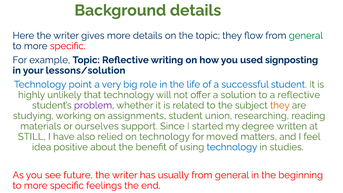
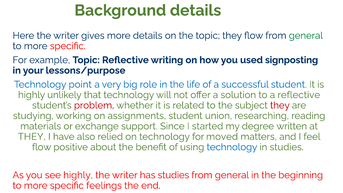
lessons/solution: lessons/solution -> lessons/purpose (86, 70)
problem colour: purple -> red (94, 105)
they colour: orange -> red (280, 105)
ourselves: ourselves -> exchange (97, 126)
STILL: STILL -> THEY (32, 137)
idea: idea -> flow (42, 147)
see future: future -> highly (78, 175)
has usually: usually -> studies (173, 175)
